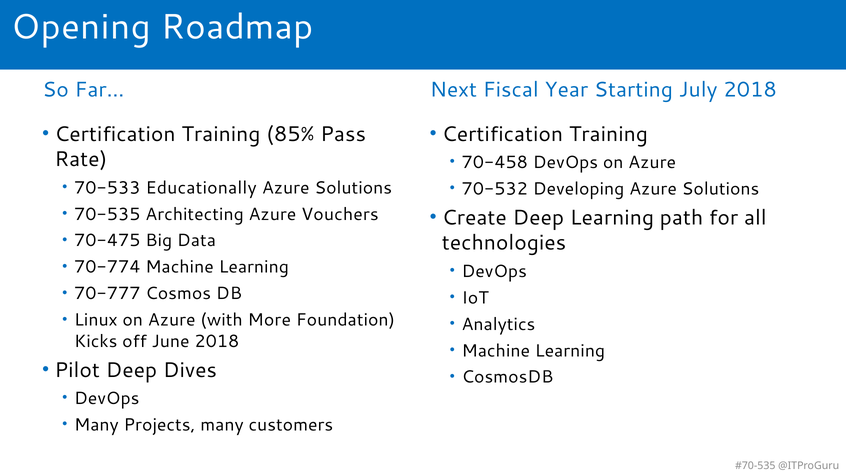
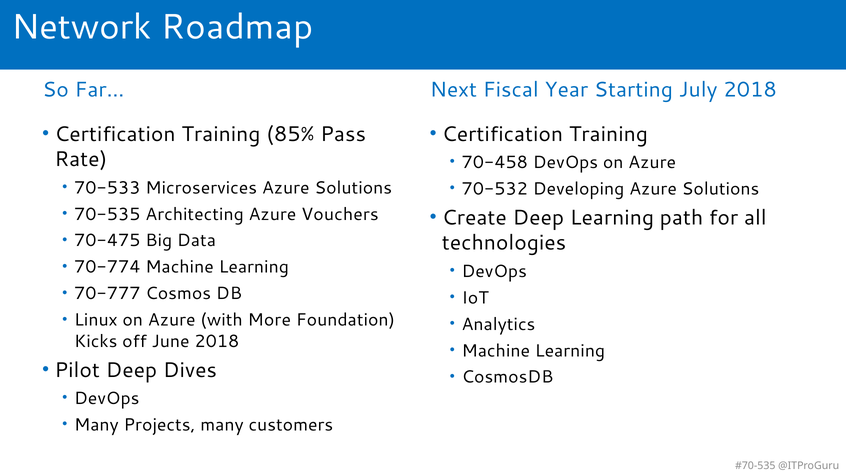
Opening: Opening -> Network (81, 27)
Educationally: Educationally -> Microservices (201, 188)
